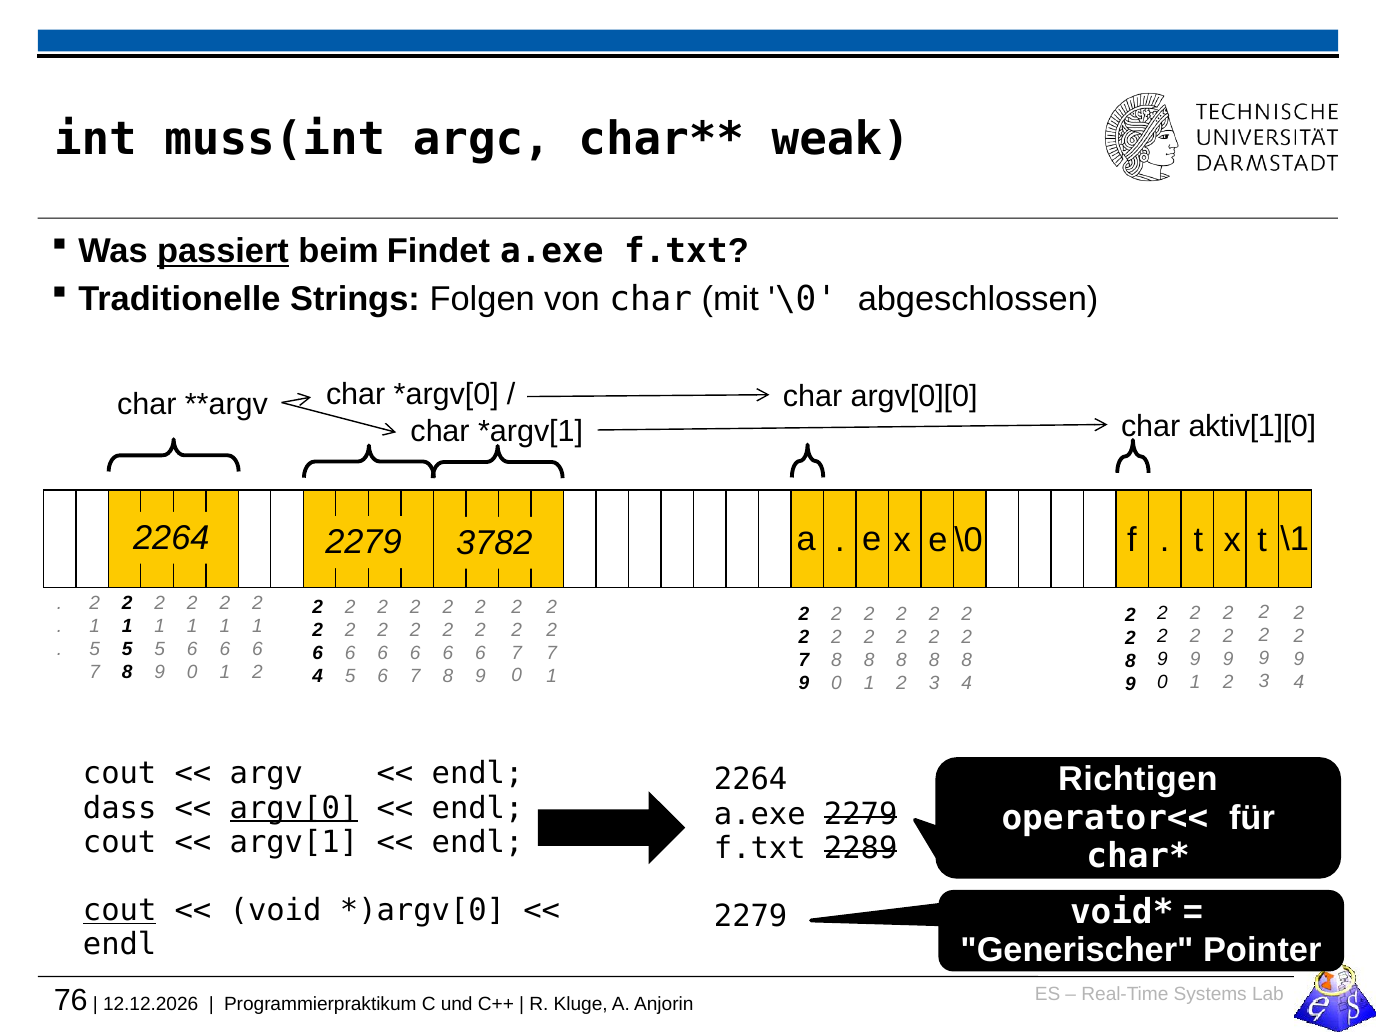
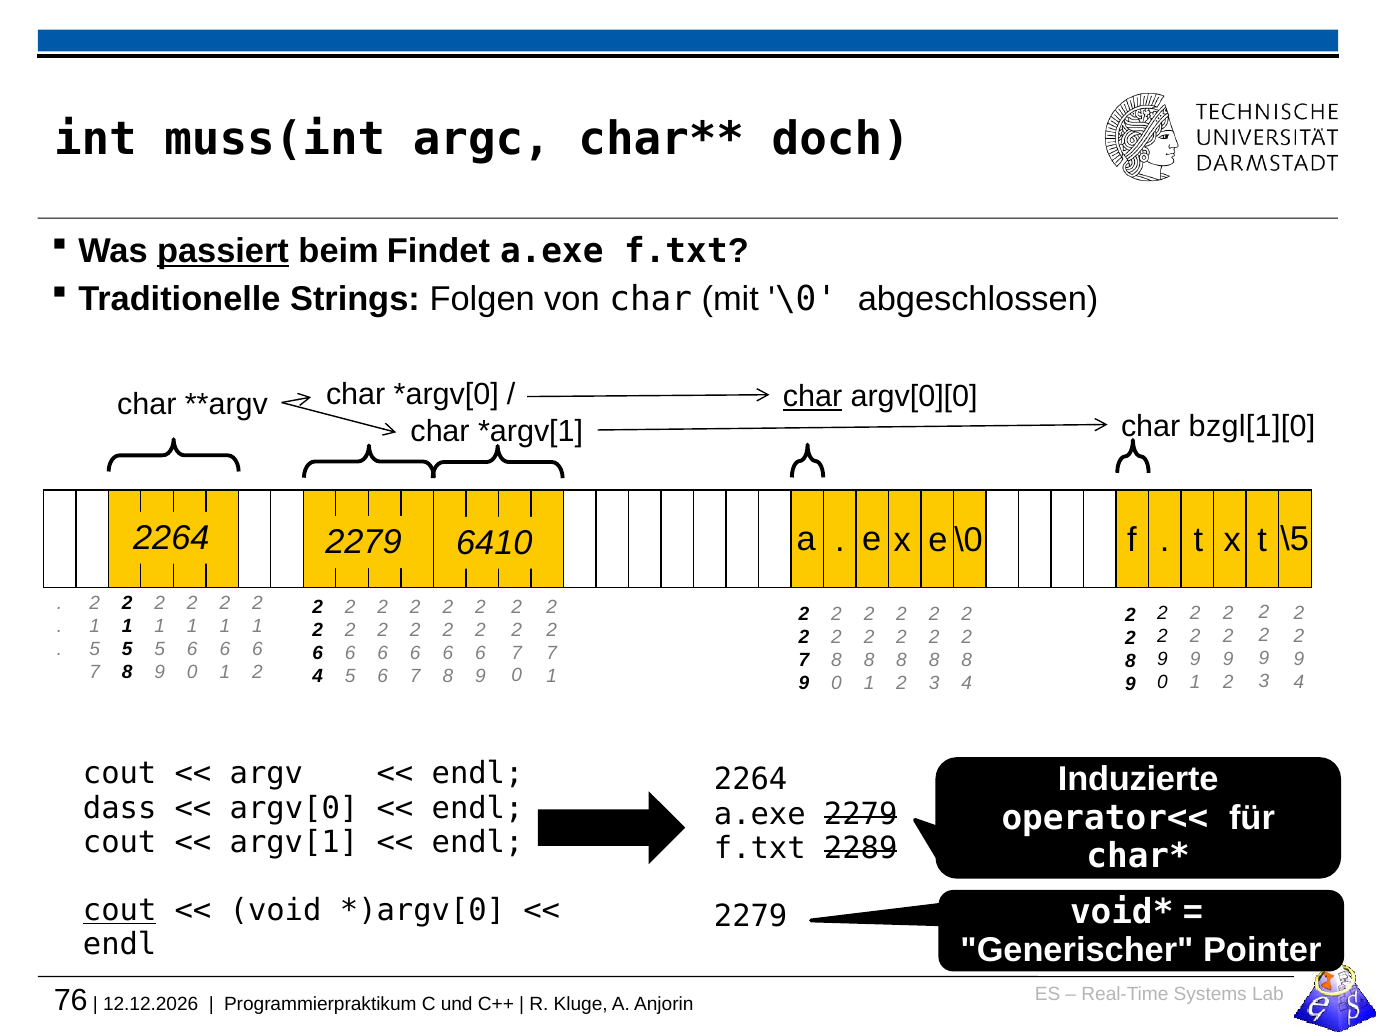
weak: weak -> doch (841, 140)
char underline: none -> present (813, 397)
aktiv[1][0: aktiv[1][0 -> bzgl[1][0 (1252, 427)
\1: \1 -> \5 (1295, 540)
3782: 3782 -> 6410 (494, 543)
Richtigen: Richtigen -> Induzierte (1138, 780)
argv[0 underline: present -> none (294, 808)
